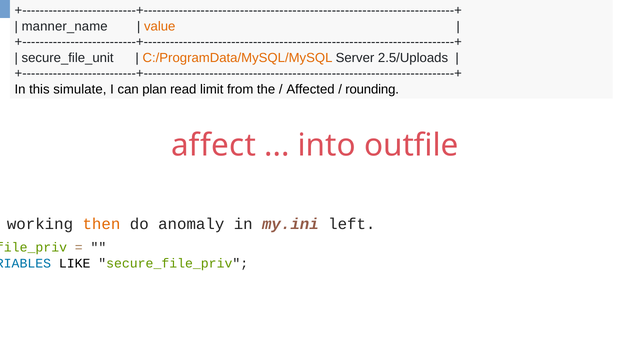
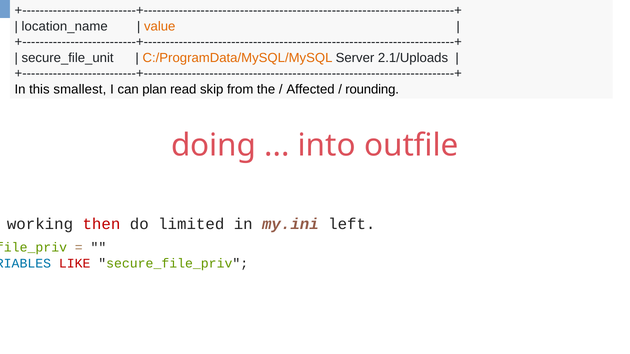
manner_name: manner_name -> location_name (65, 26)
2.5/Uploads: 2.5/Uploads -> 2.1/Uploads (413, 58)
simulate: simulate -> smallest (80, 89)
limit: limit -> skip (212, 89)
affect: affect -> doing (214, 145)
then colour: orange -> red (101, 224)
anomaly: anomaly -> limited (191, 224)
LIKE colour: black -> red (75, 263)
